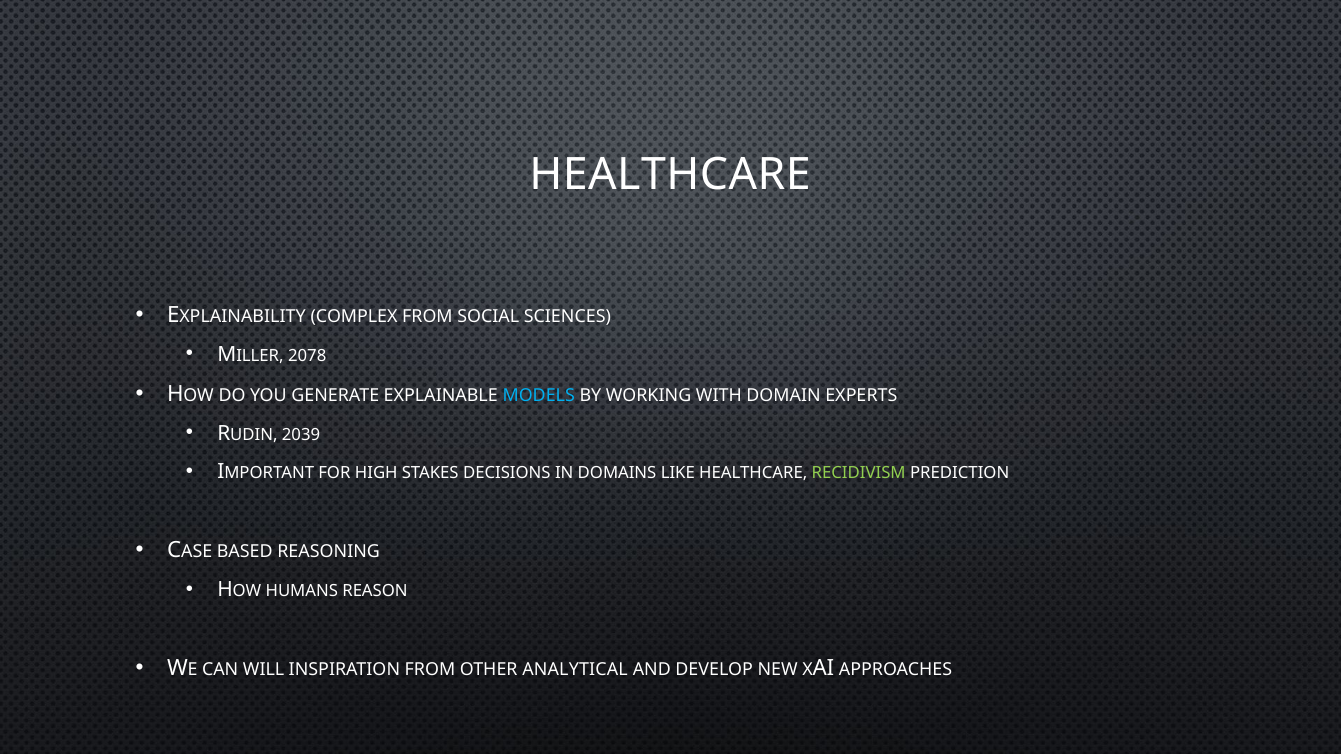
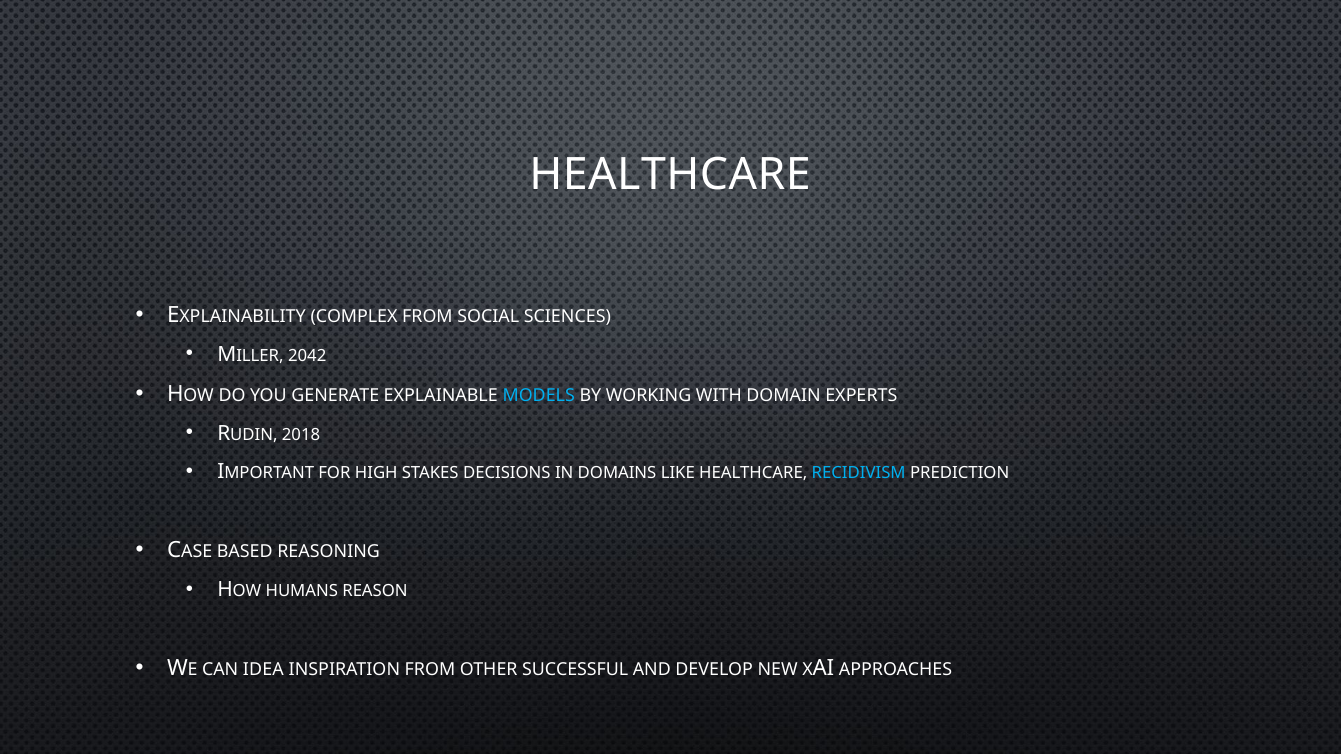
2078: 2078 -> 2042 (307, 356)
2039: 2039 -> 2018 (301, 435)
RECIDIVISM colour: light green -> light blue (859, 474)
WILL: WILL -> IDEA (263, 670)
ANALYTICAL: ANALYTICAL -> SUCCESSFUL (575, 670)
